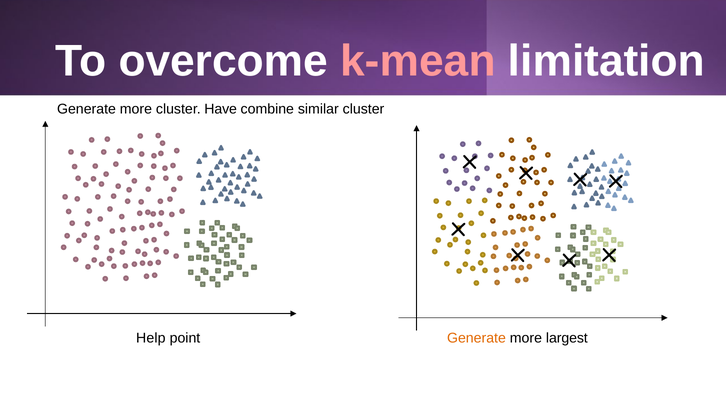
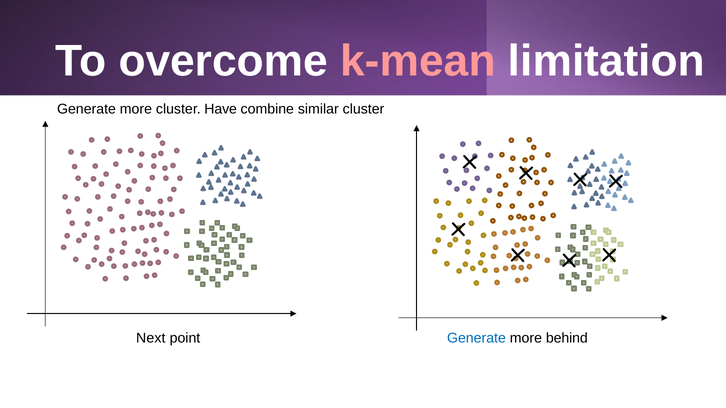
Help: Help -> Next (151, 338)
Generate colour: orange -> blue (476, 338)
largest: largest -> behind (567, 338)
